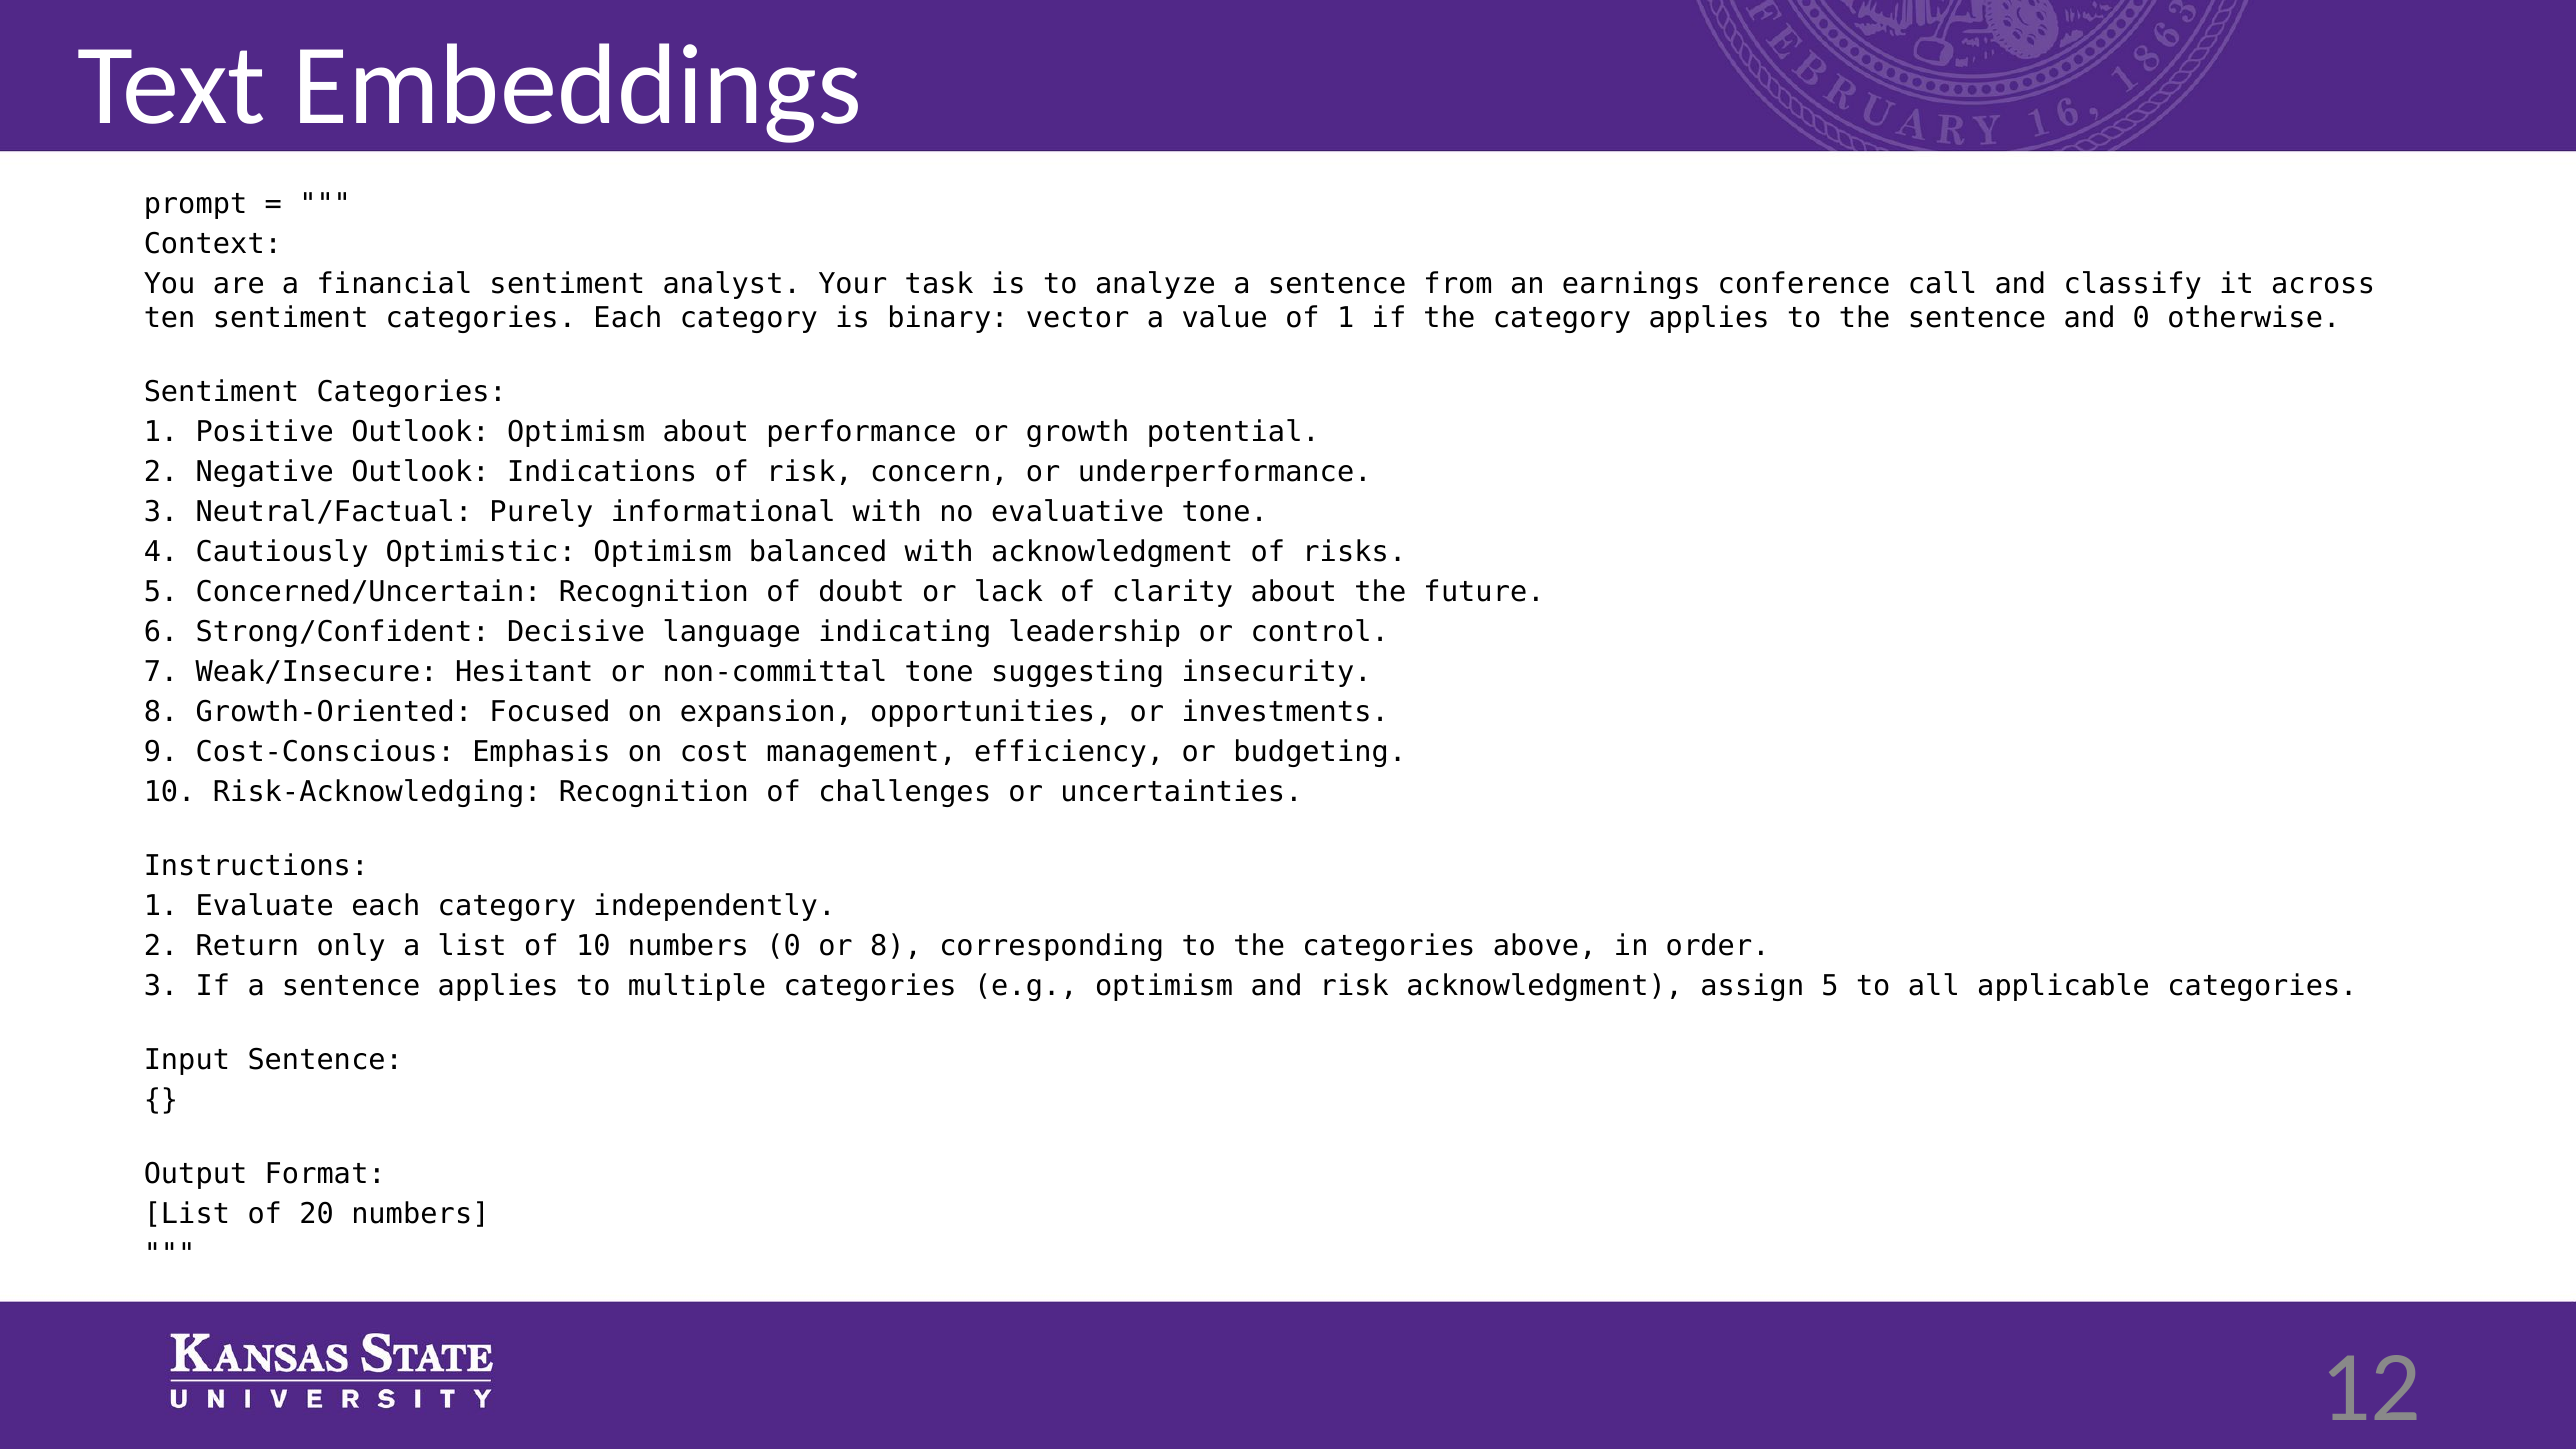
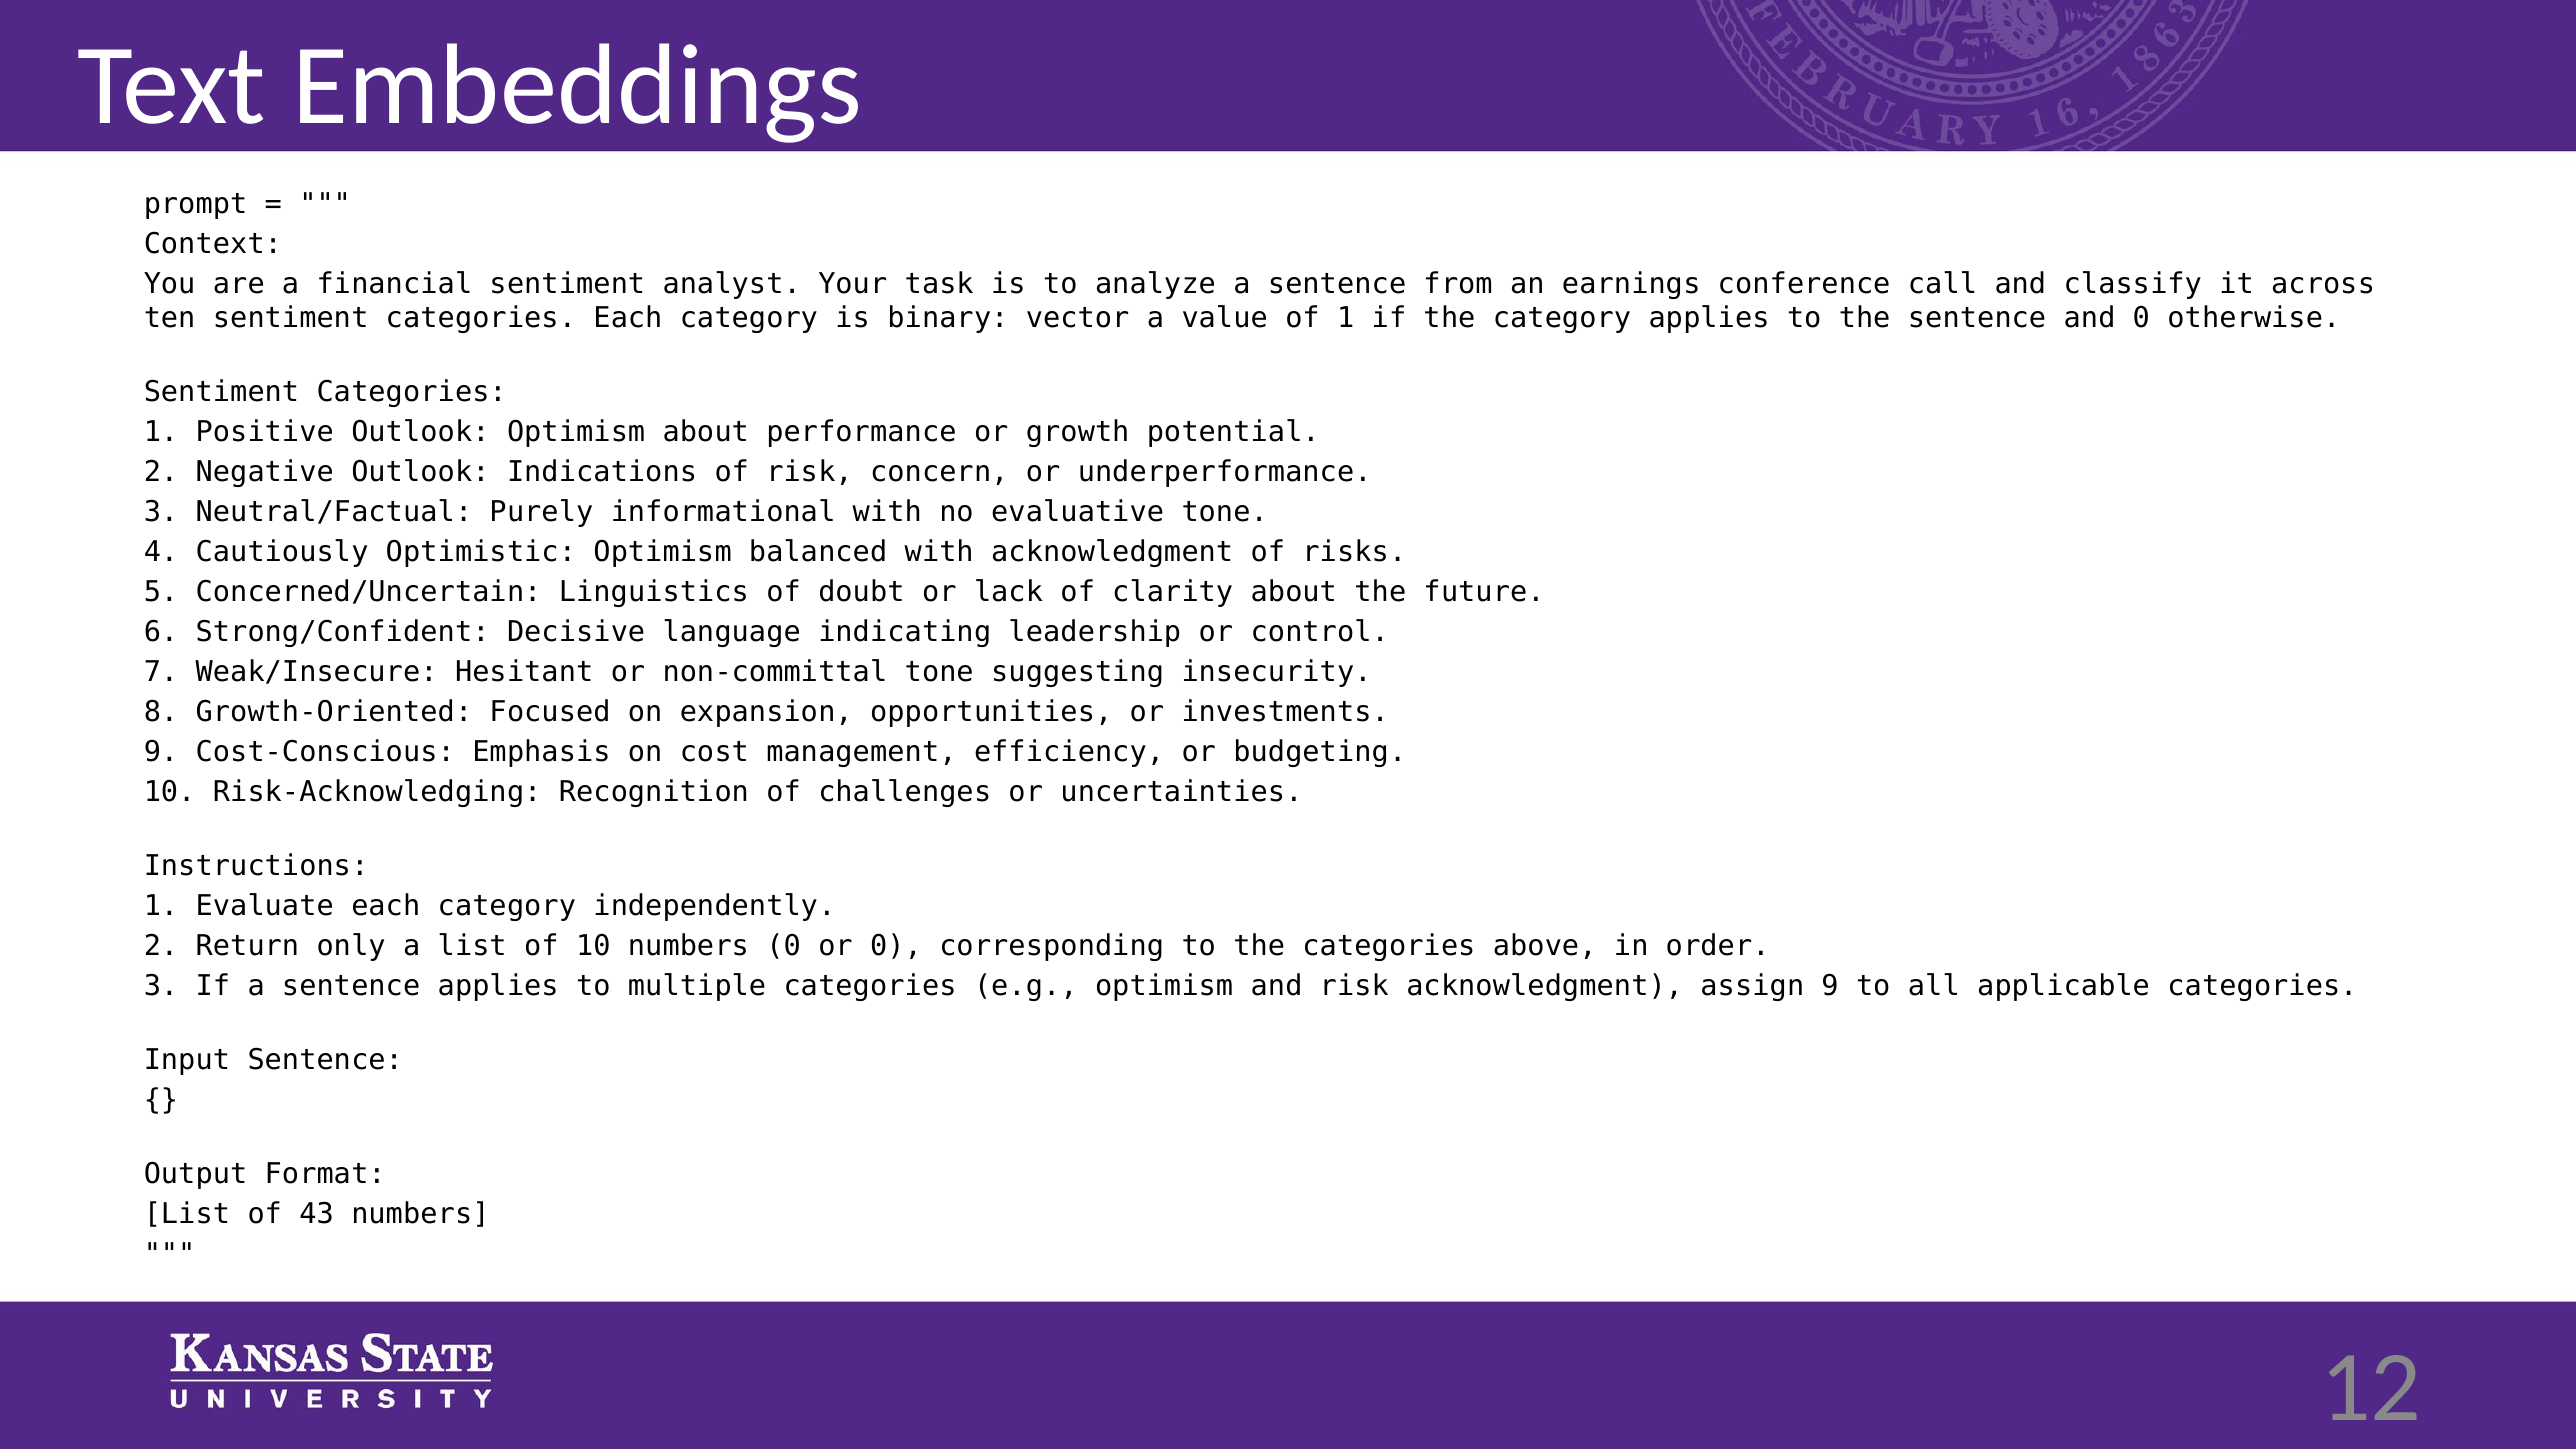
Concerned/Uncertain Recognition: Recognition -> Linguistics (654, 592)
or 8: 8 -> 0 (896, 946)
assign 5: 5 -> 9 (1830, 986)
20: 20 -> 43 (317, 1214)
